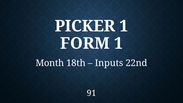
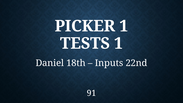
FORM: FORM -> TESTS (85, 43)
Month: Month -> Daniel (50, 63)
